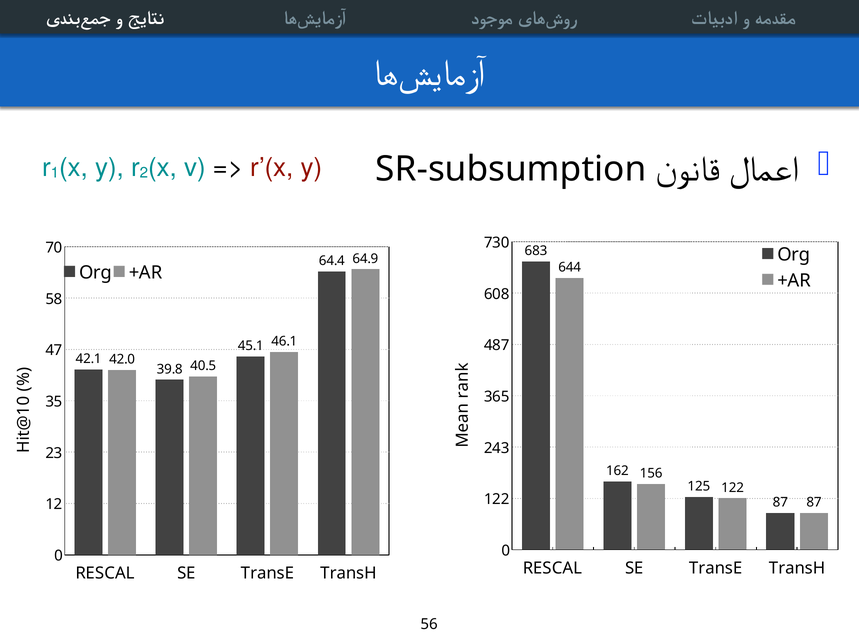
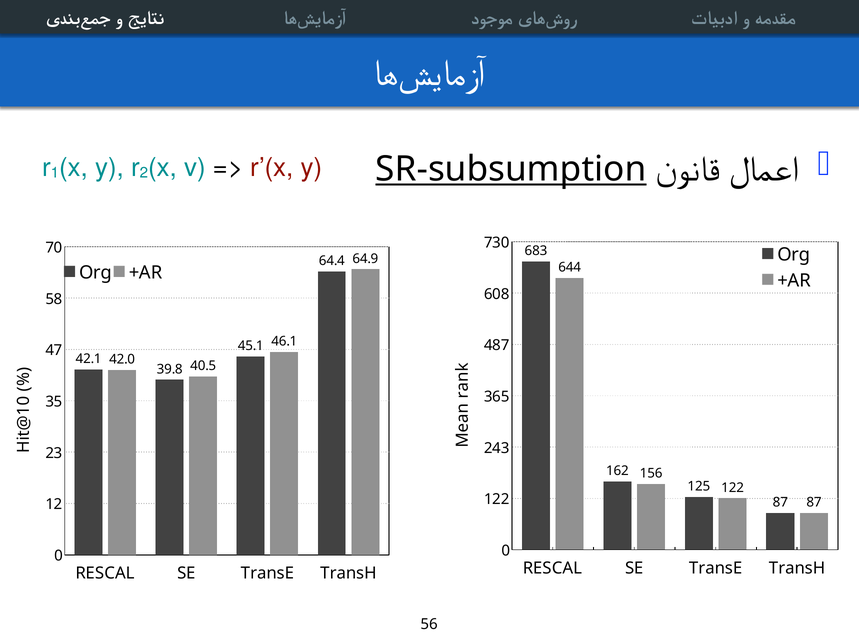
SR-subsumption underline: none -> present (511, 169)
